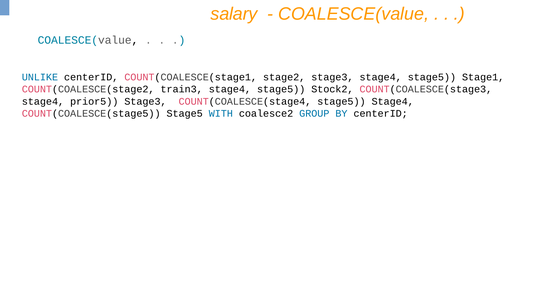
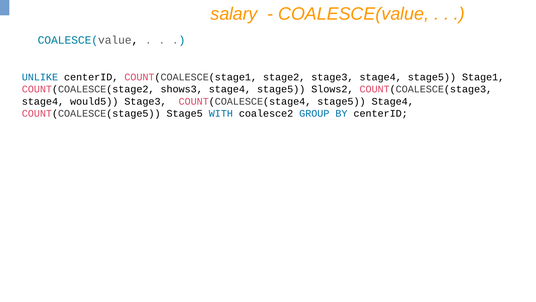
train3: train3 -> shows3 (182, 89)
Stock2: Stock2 -> Slows2 (332, 89)
prior5: prior5 -> would5 (94, 101)
